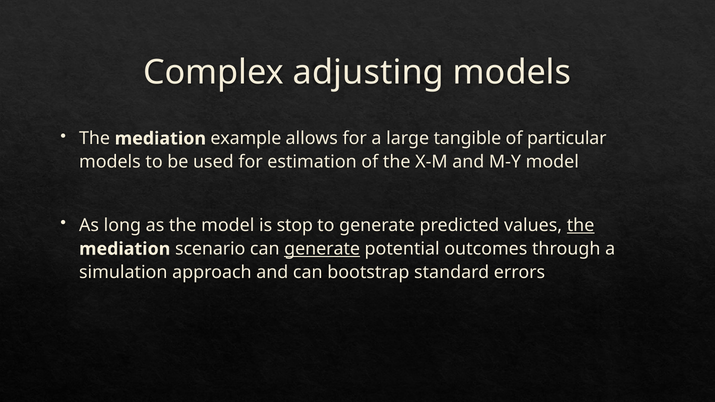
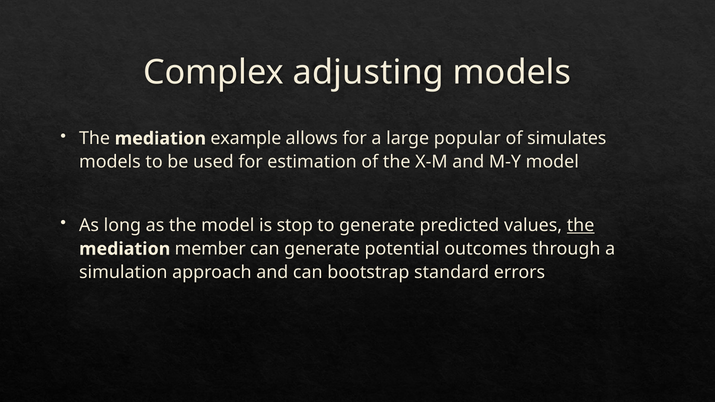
tangible: tangible -> popular (467, 139)
particular: particular -> simulates (567, 139)
scenario: scenario -> member (210, 249)
generate underline: present -> none (322, 249)
